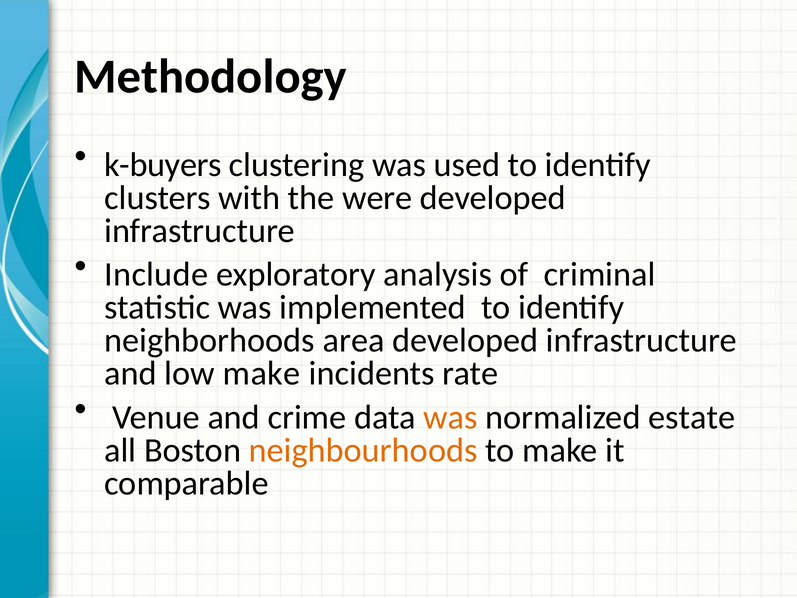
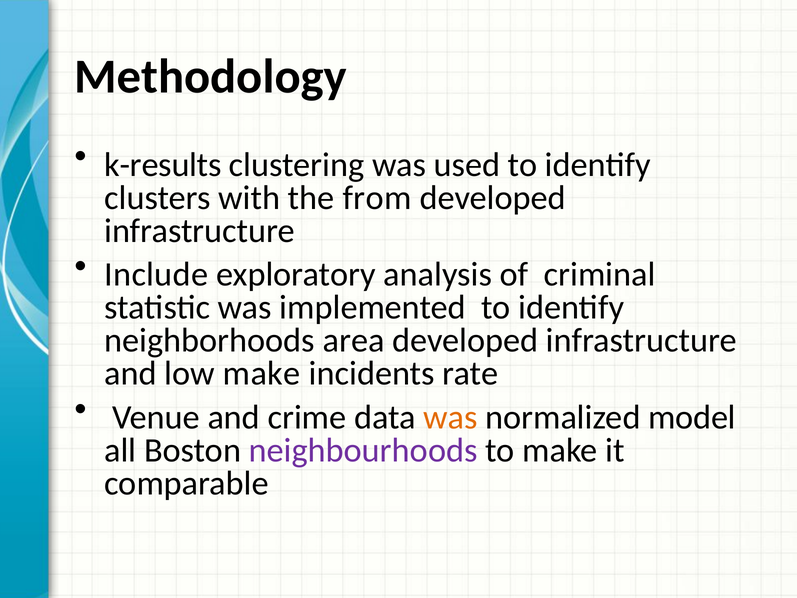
k-buyers: k-buyers -> k-results (163, 165)
were: were -> from (377, 198)
estate: estate -> model (692, 417)
neighbourhoods colour: orange -> purple (363, 450)
